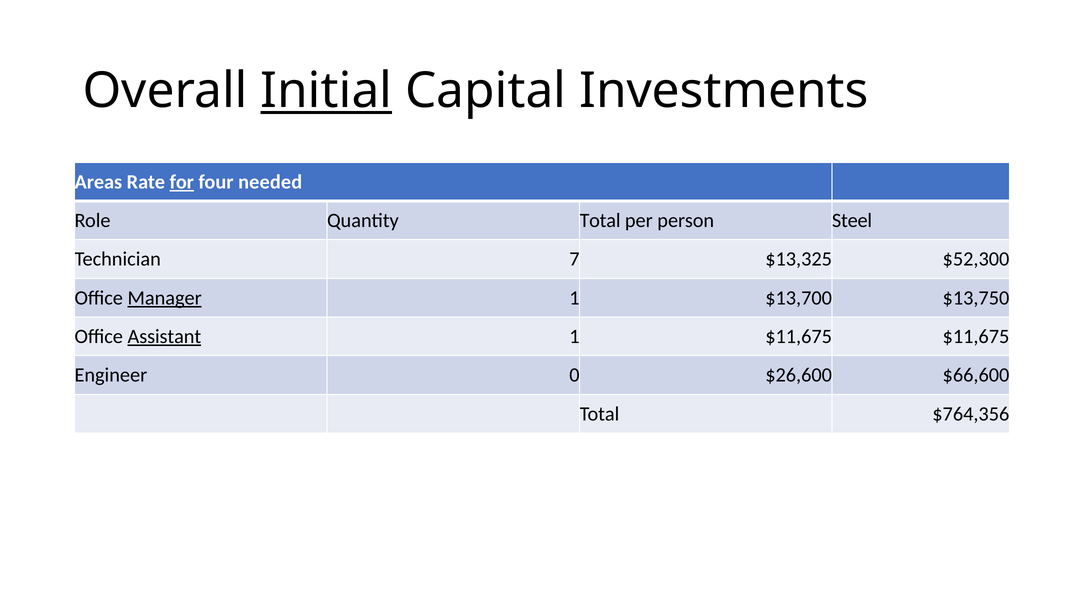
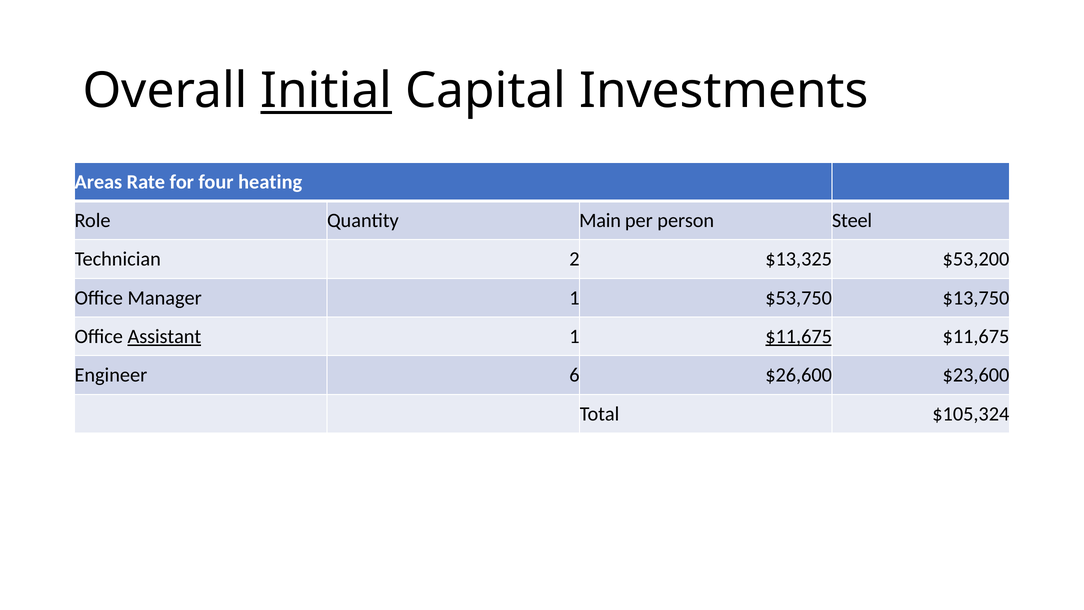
for underline: present -> none (182, 182)
needed: needed -> heating (270, 182)
Quantity Total: Total -> Main (600, 221)
7: 7 -> 2 (574, 259)
$52,300: $52,300 -> $53,200 (976, 259)
Manager underline: present -> none (165, 298)
$13,700: $13,700 -> $53,750 (799, 298)
$11,675 underline: none -> present (799, 336)
0: 0 -> 6 (574, 375)
$66,600: $66,600 -> $23,600 (976, 375)
$764,356: $764,356 -> $105,324 (971, 414)
